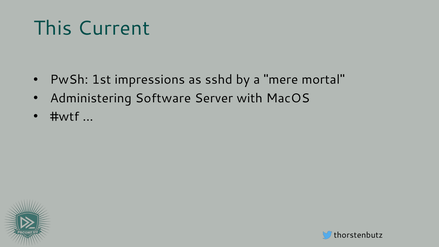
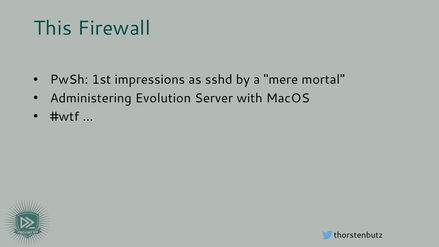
Current: Current -> Firewall (114, 28)
Software: Software -> Evolution (163, 98)
